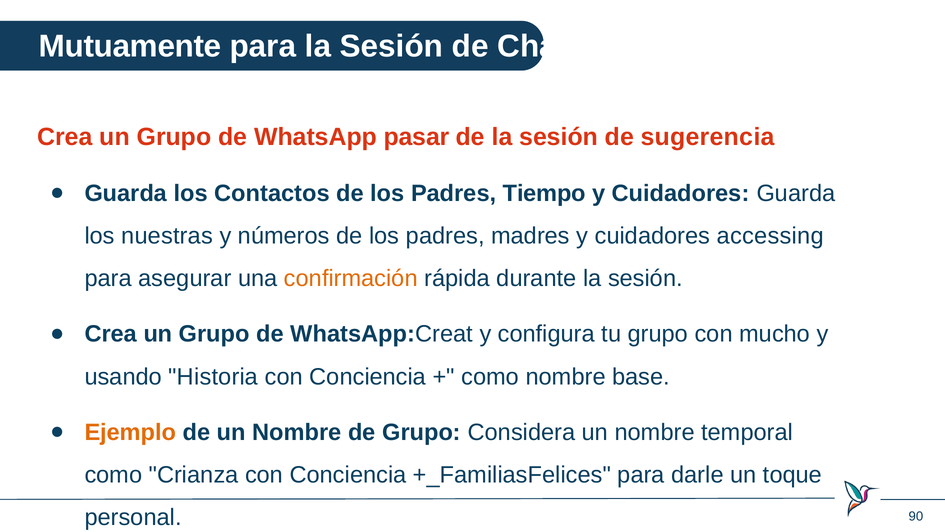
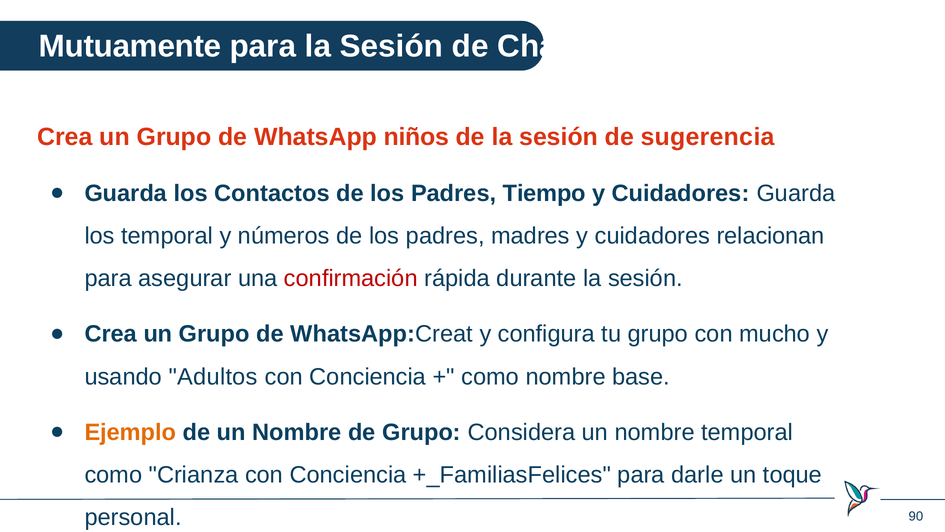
pasar: pasar -> niños (417, 137)
los nuestras: nuestras -> temporal (167, 236)
accessing: accessing -> relacionan (771, 236)
confirmación colour: orange -> red (351, 278)
Historia: Historia -> Adultos (213, 376)
